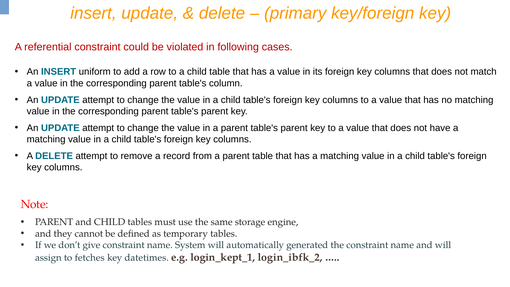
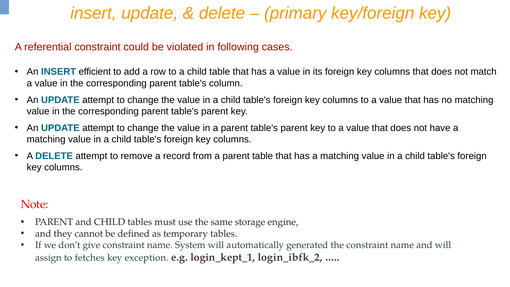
uniform: uniform -> efficient (95, 72)
datetimes: datetimes -> exception (147, 258)
